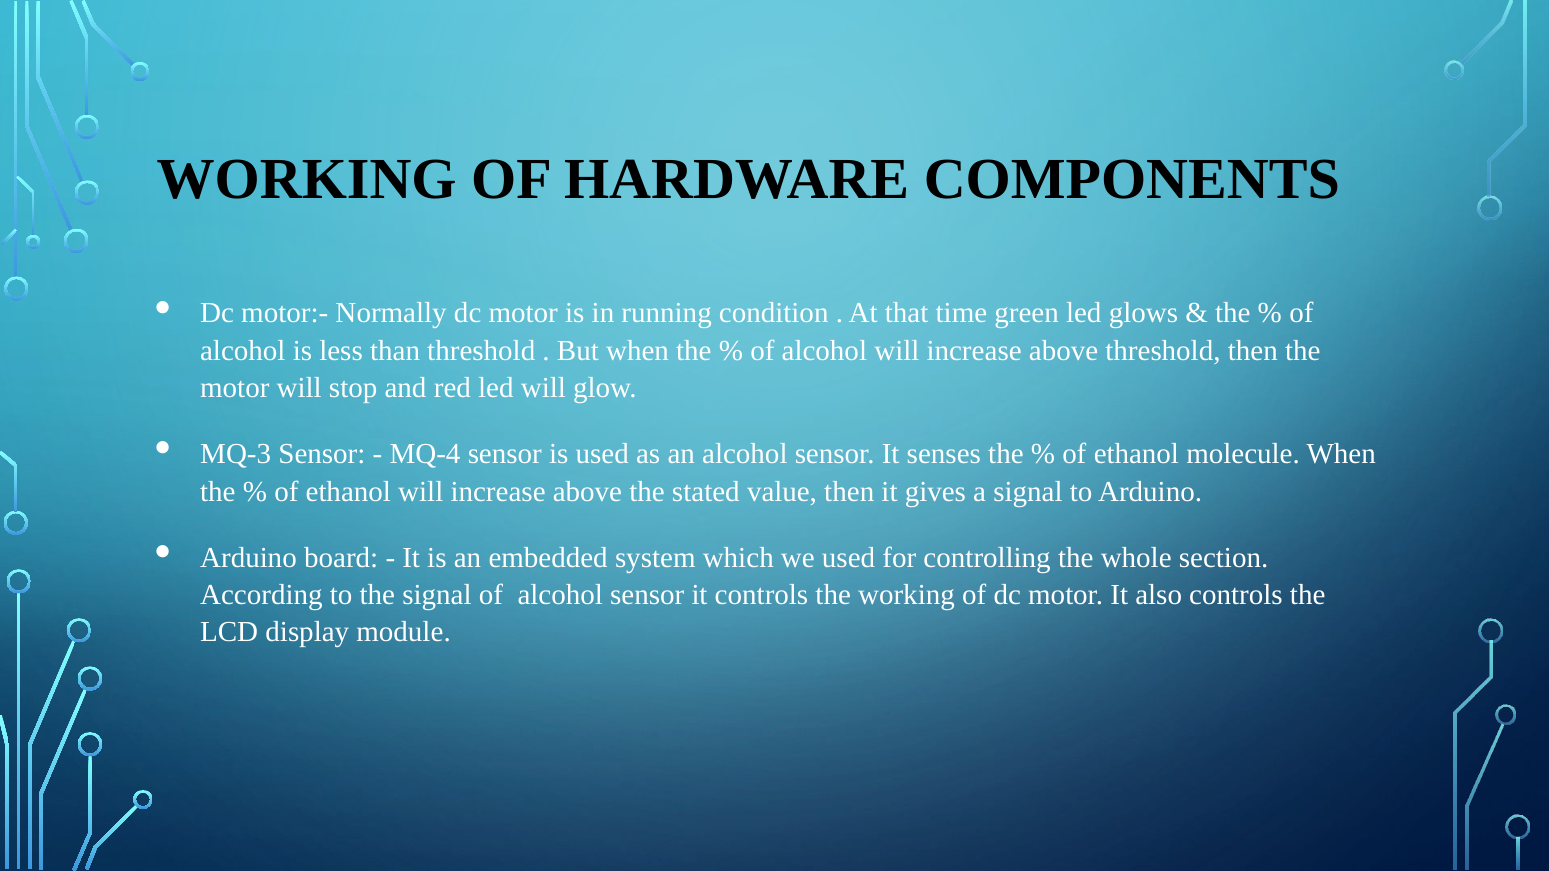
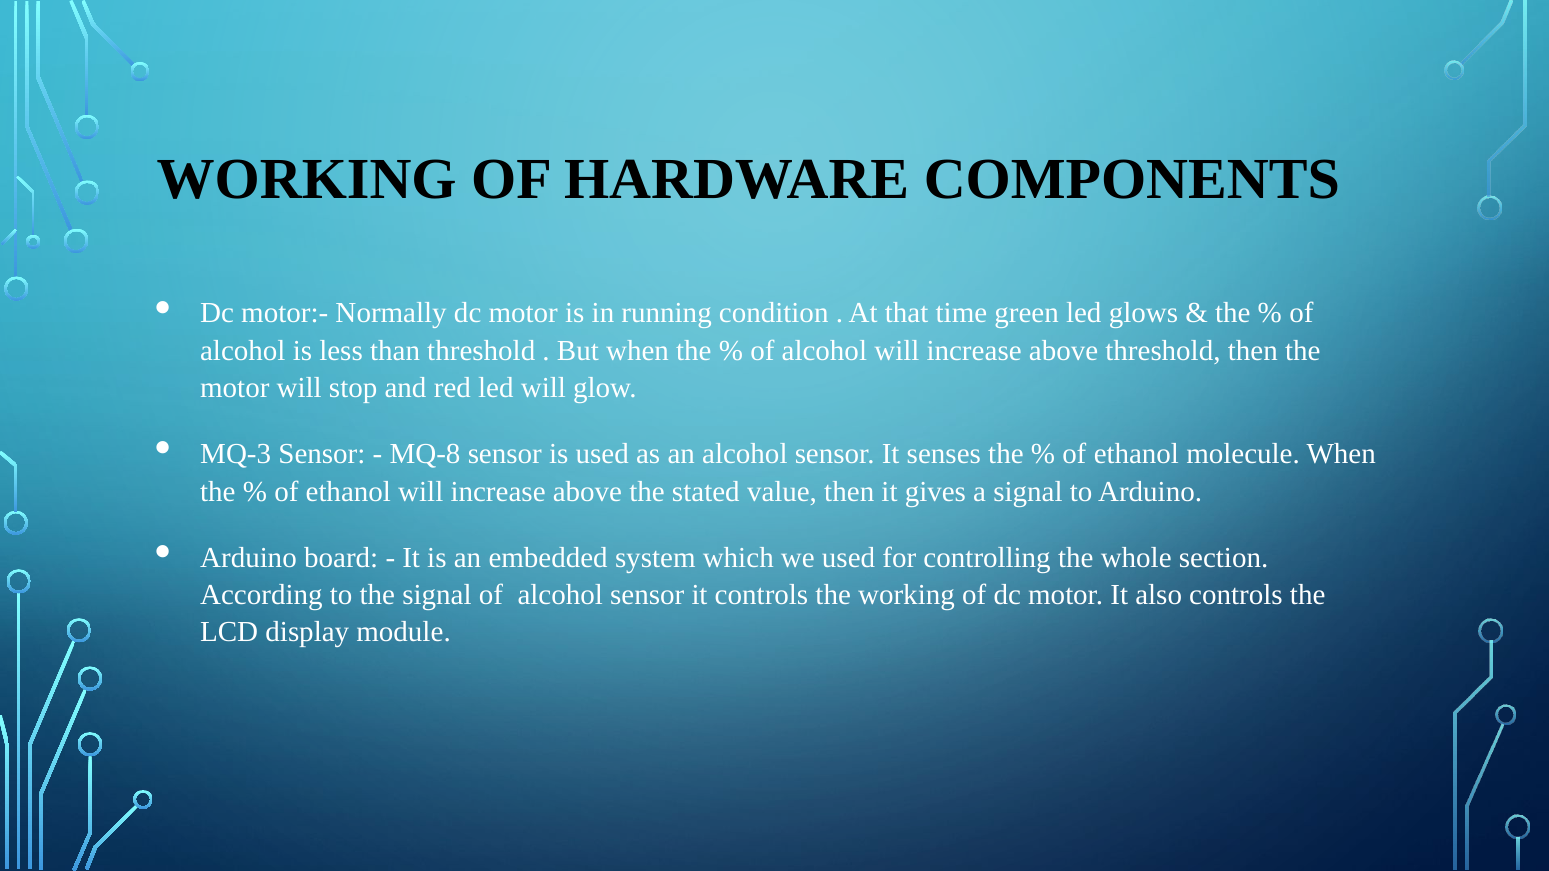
MQ-4: MQ-4 -> MQ-8 (425, 454)
